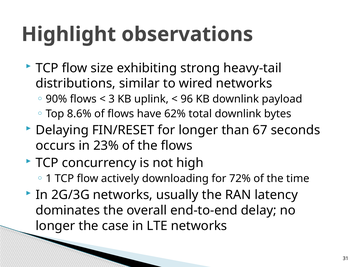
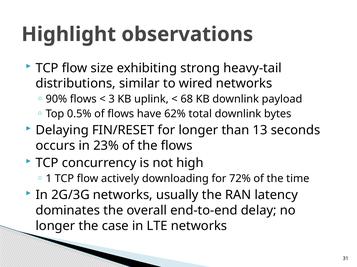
96: 96 -> 68 (187, 99)
8.6%: 8.6% -> 0.5% (79, 114)
67: 67 -> 13 (260, 131)
